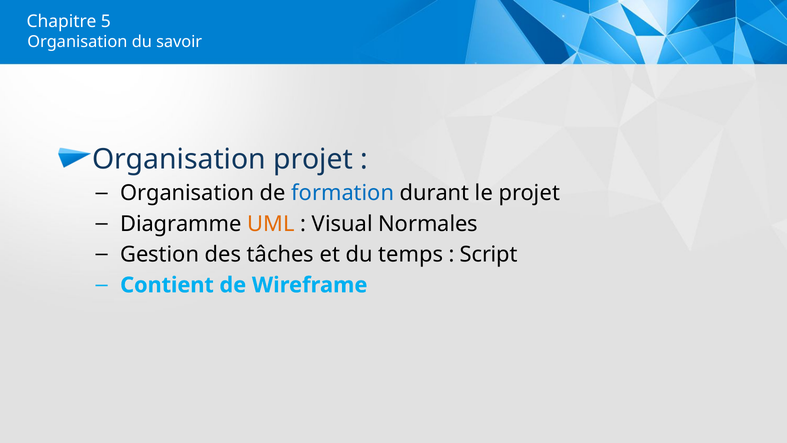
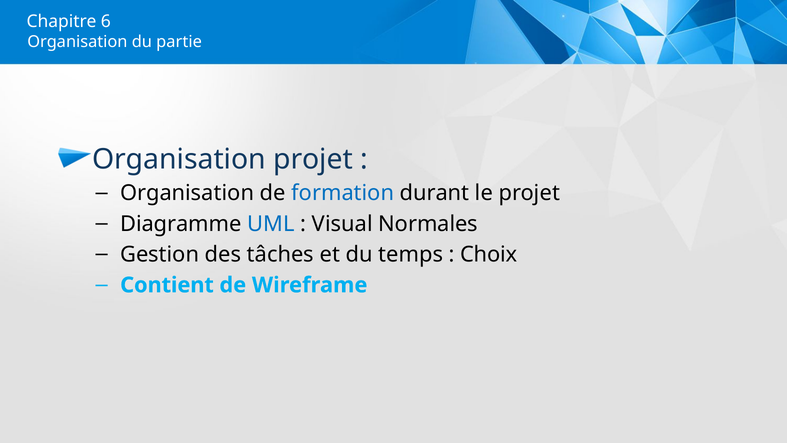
5: 5 -> 6 (106, 22)
savoir: savoir -> partie (179, 42)
UML colour: orange -> blue (271, 224)
Script: Script -> Choix (489, 254)
